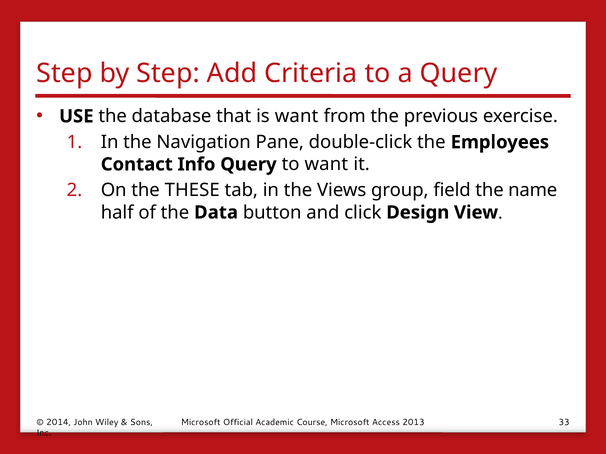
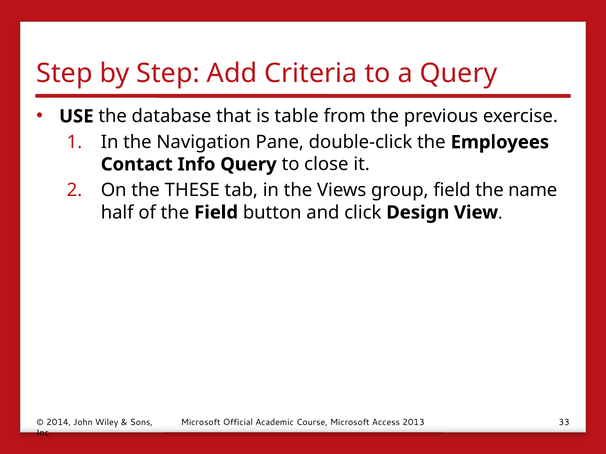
is want: want -> table (297, 116)
to want: want -> close (326, 165)
the Data: Data -> Field (216, 213)
